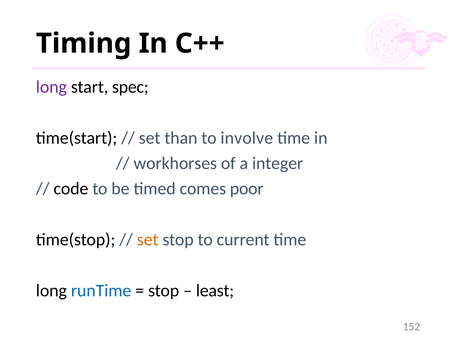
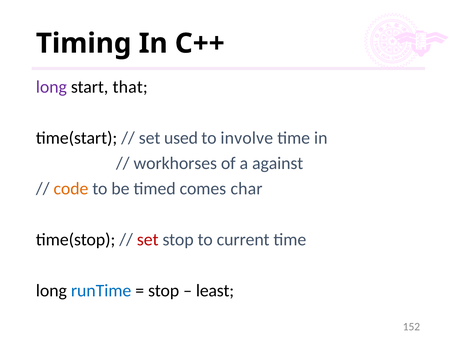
spec: spec -> that (130, 87)
than: than -> used (181, 138)
integer: integer -> against (278, 163)
code colour: black -> orange (71, 189)
poor: poor -> char (247, 189)
set colour: orange -> red (148, 240)
